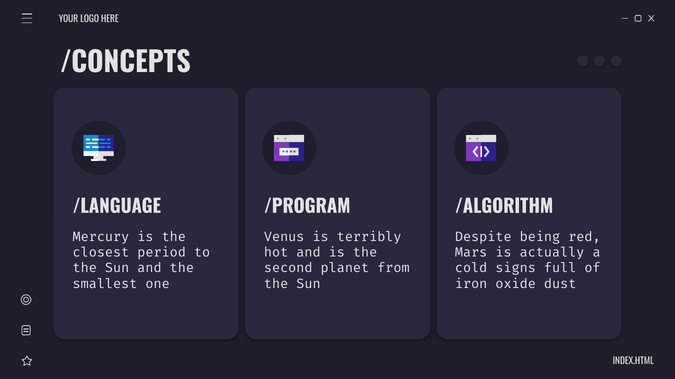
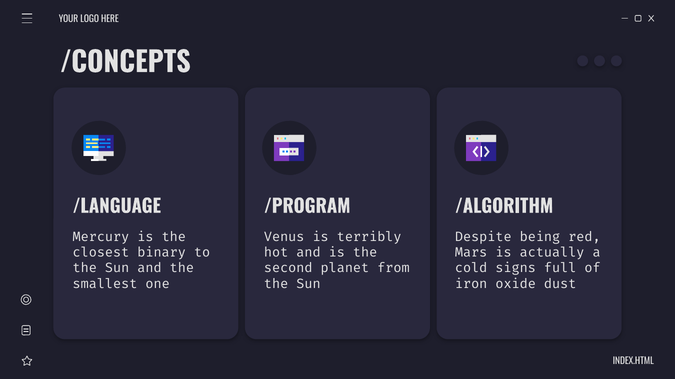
period: period -> binary (162, 253)
